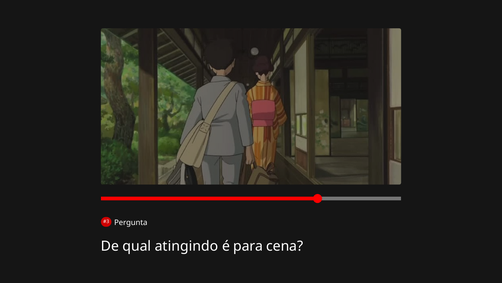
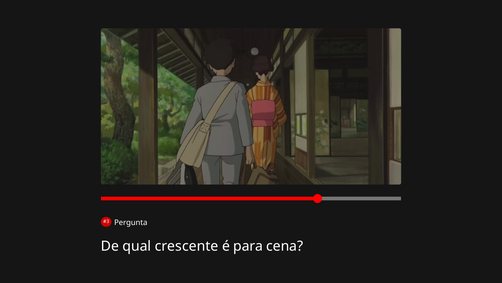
atingindo: atingindo -> crescente (187, 246)
